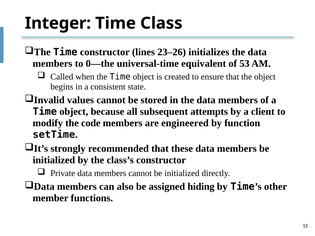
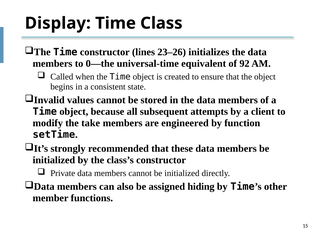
Integer: Integer -> Display (58, 23)
53: 53 -> 92 (244, 64)
code: code -> take (91, 123)
